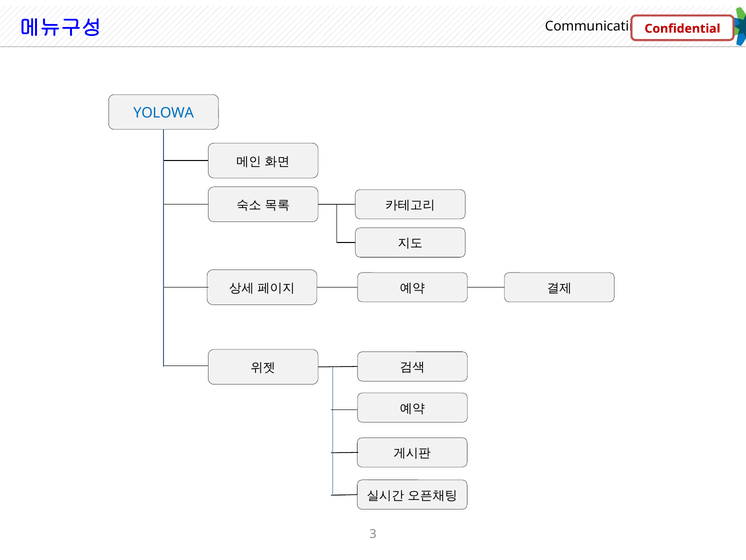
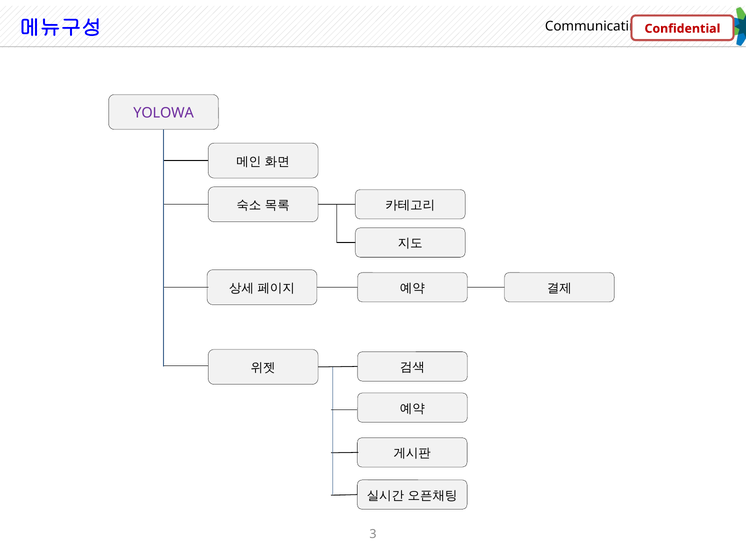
YOLOWA colour: blue -> purple (164, 113)
